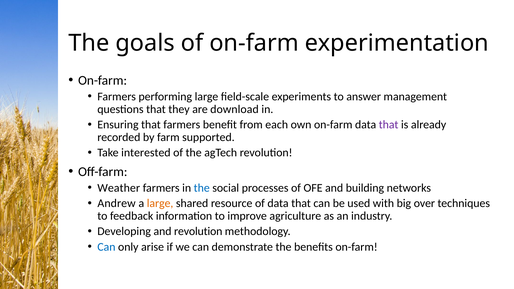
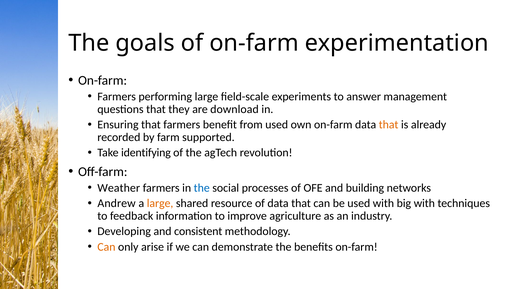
from each: each -> used (277, 125)
that colour: purple -> orange (389, 125)
interested: interested -> identifying (146, 153)
big over: over -> with (424, 203)
and revolution: revolution -> consistent (198, 232)
Can colour: blue -> orange (106, 247)
